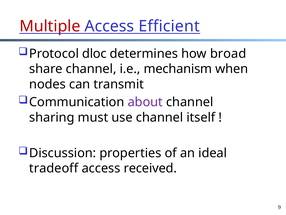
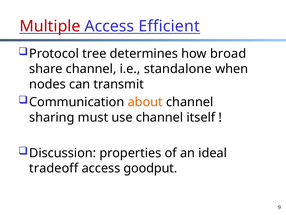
dloc: dloc -> tree (94, 54)
mechanism: mechanism -> standalone (178, 69)
about colour: purple -> orange (145, 102)
received: received -> goodput (150, 168)
